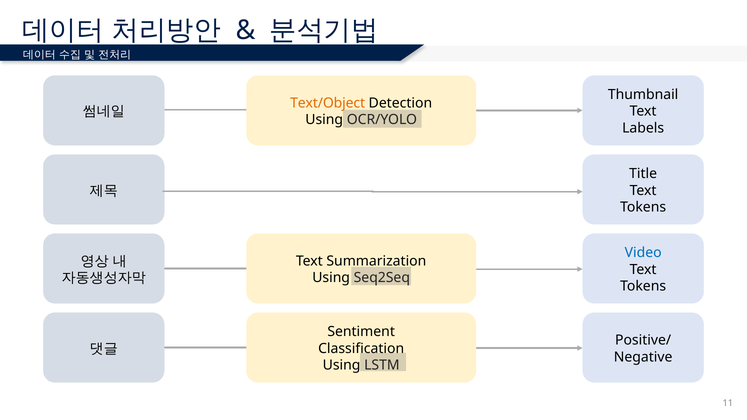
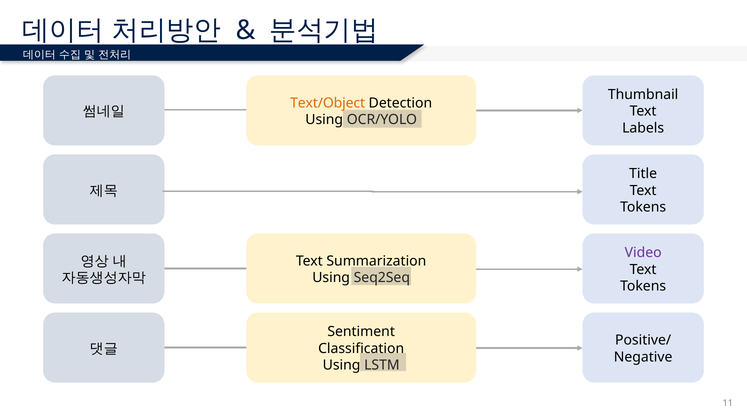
Video colour: blue -> purple (643, 253)
